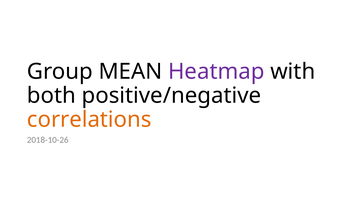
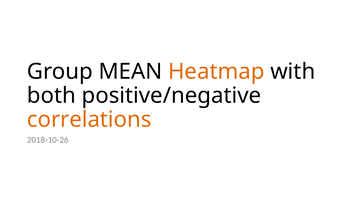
Heatmap colour: purple -> orange (216, 72)
